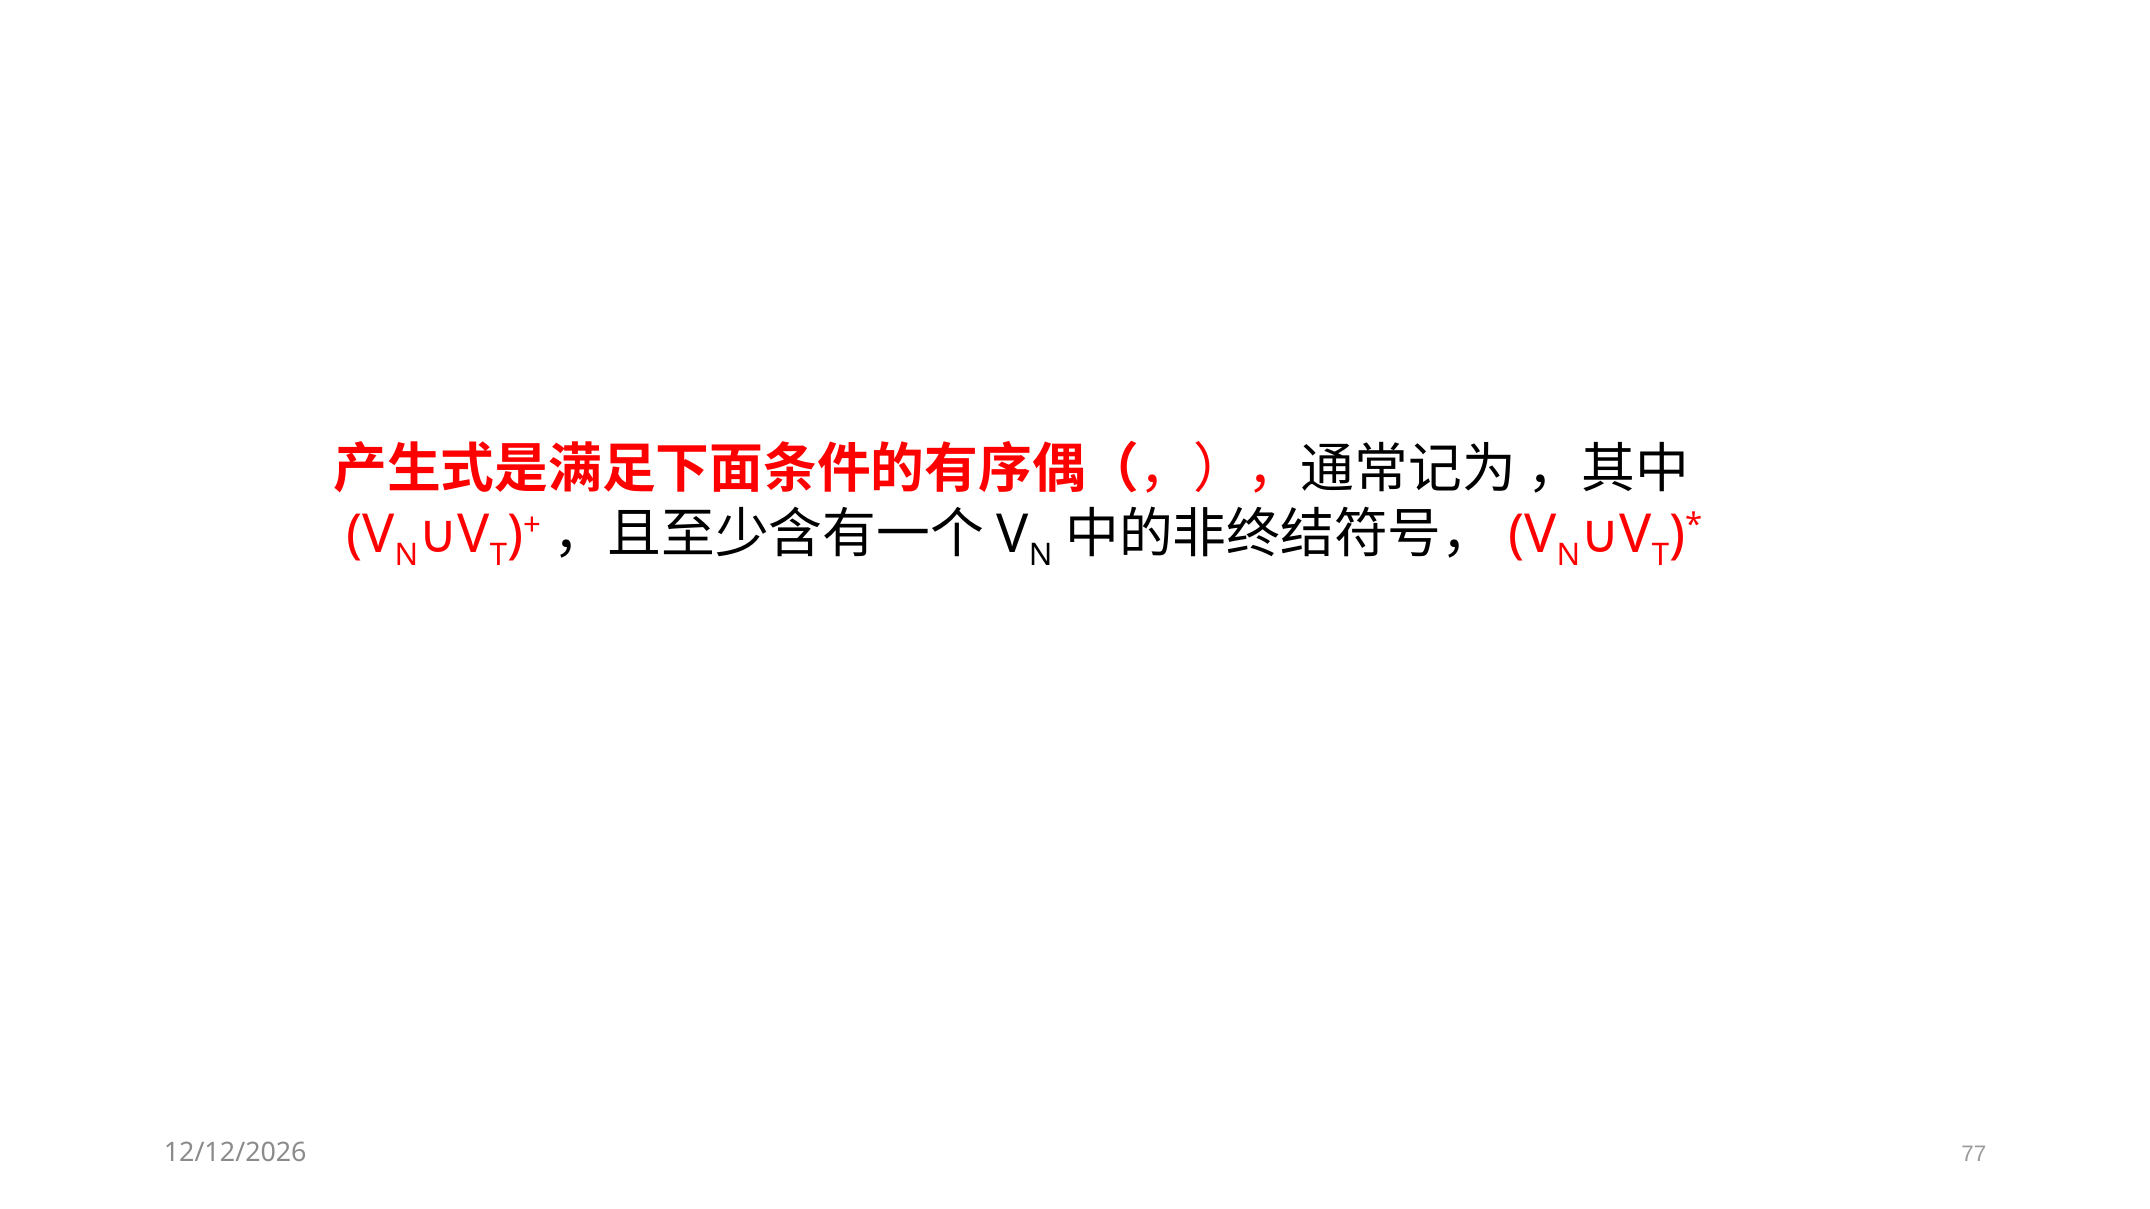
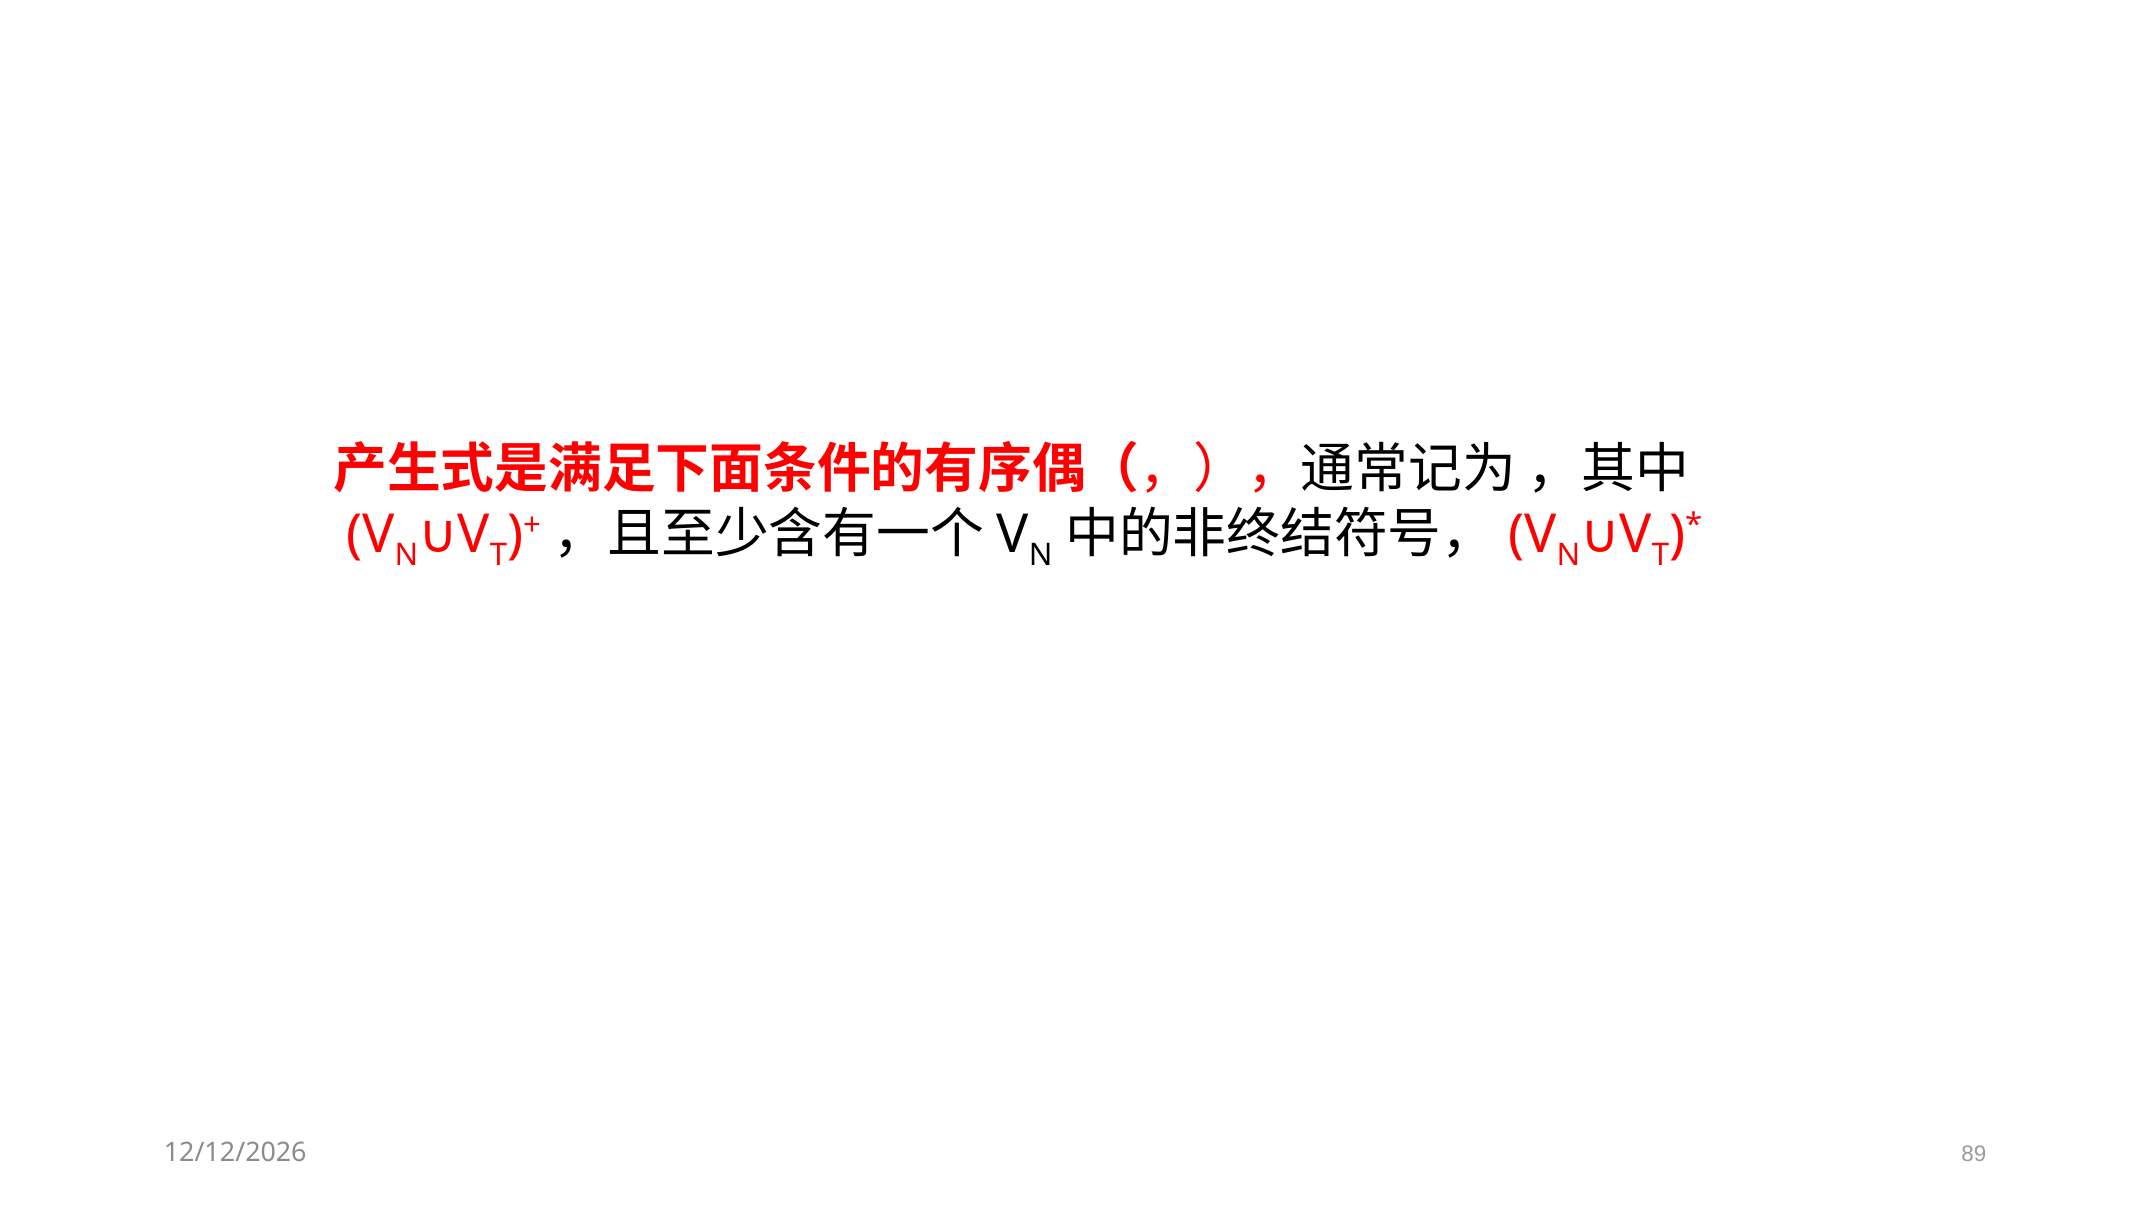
77: 77 -> 89 (1974, 1155)
